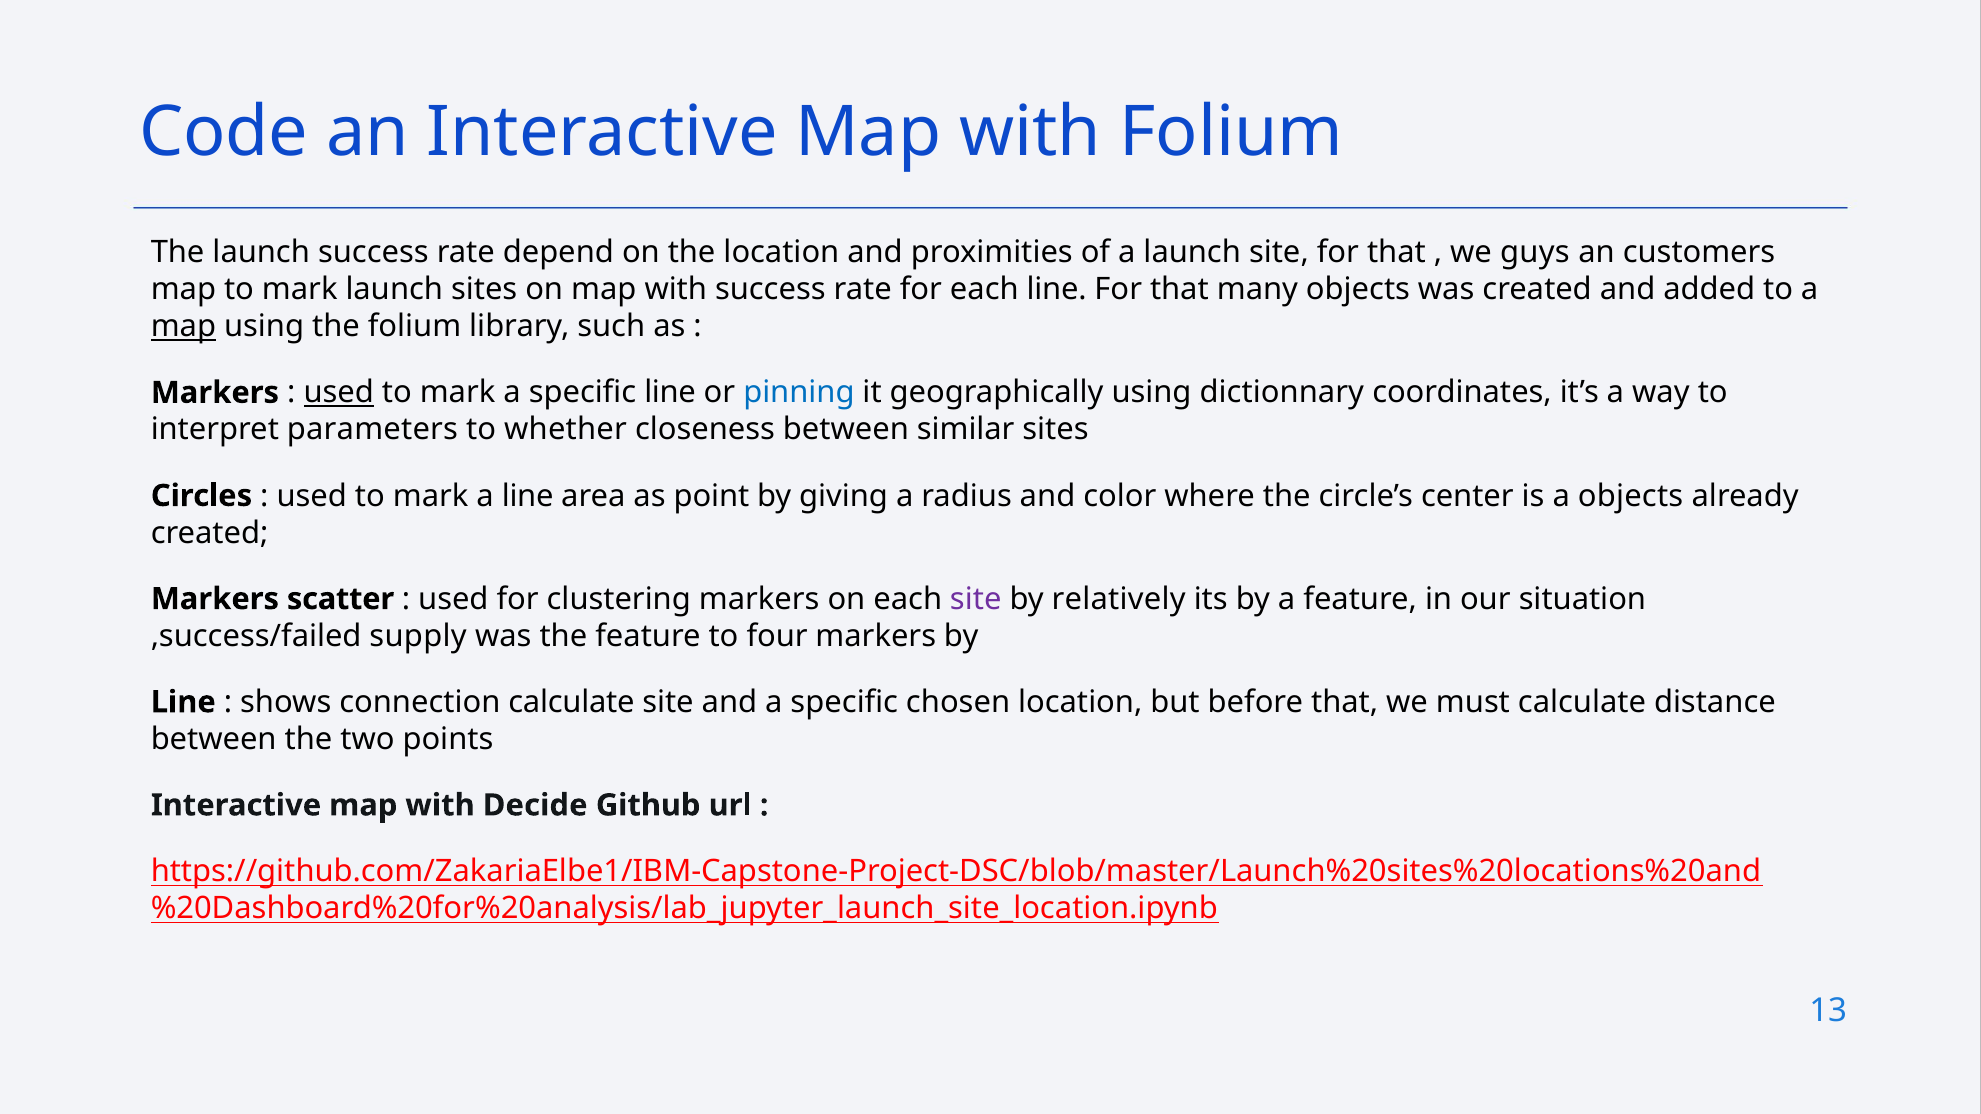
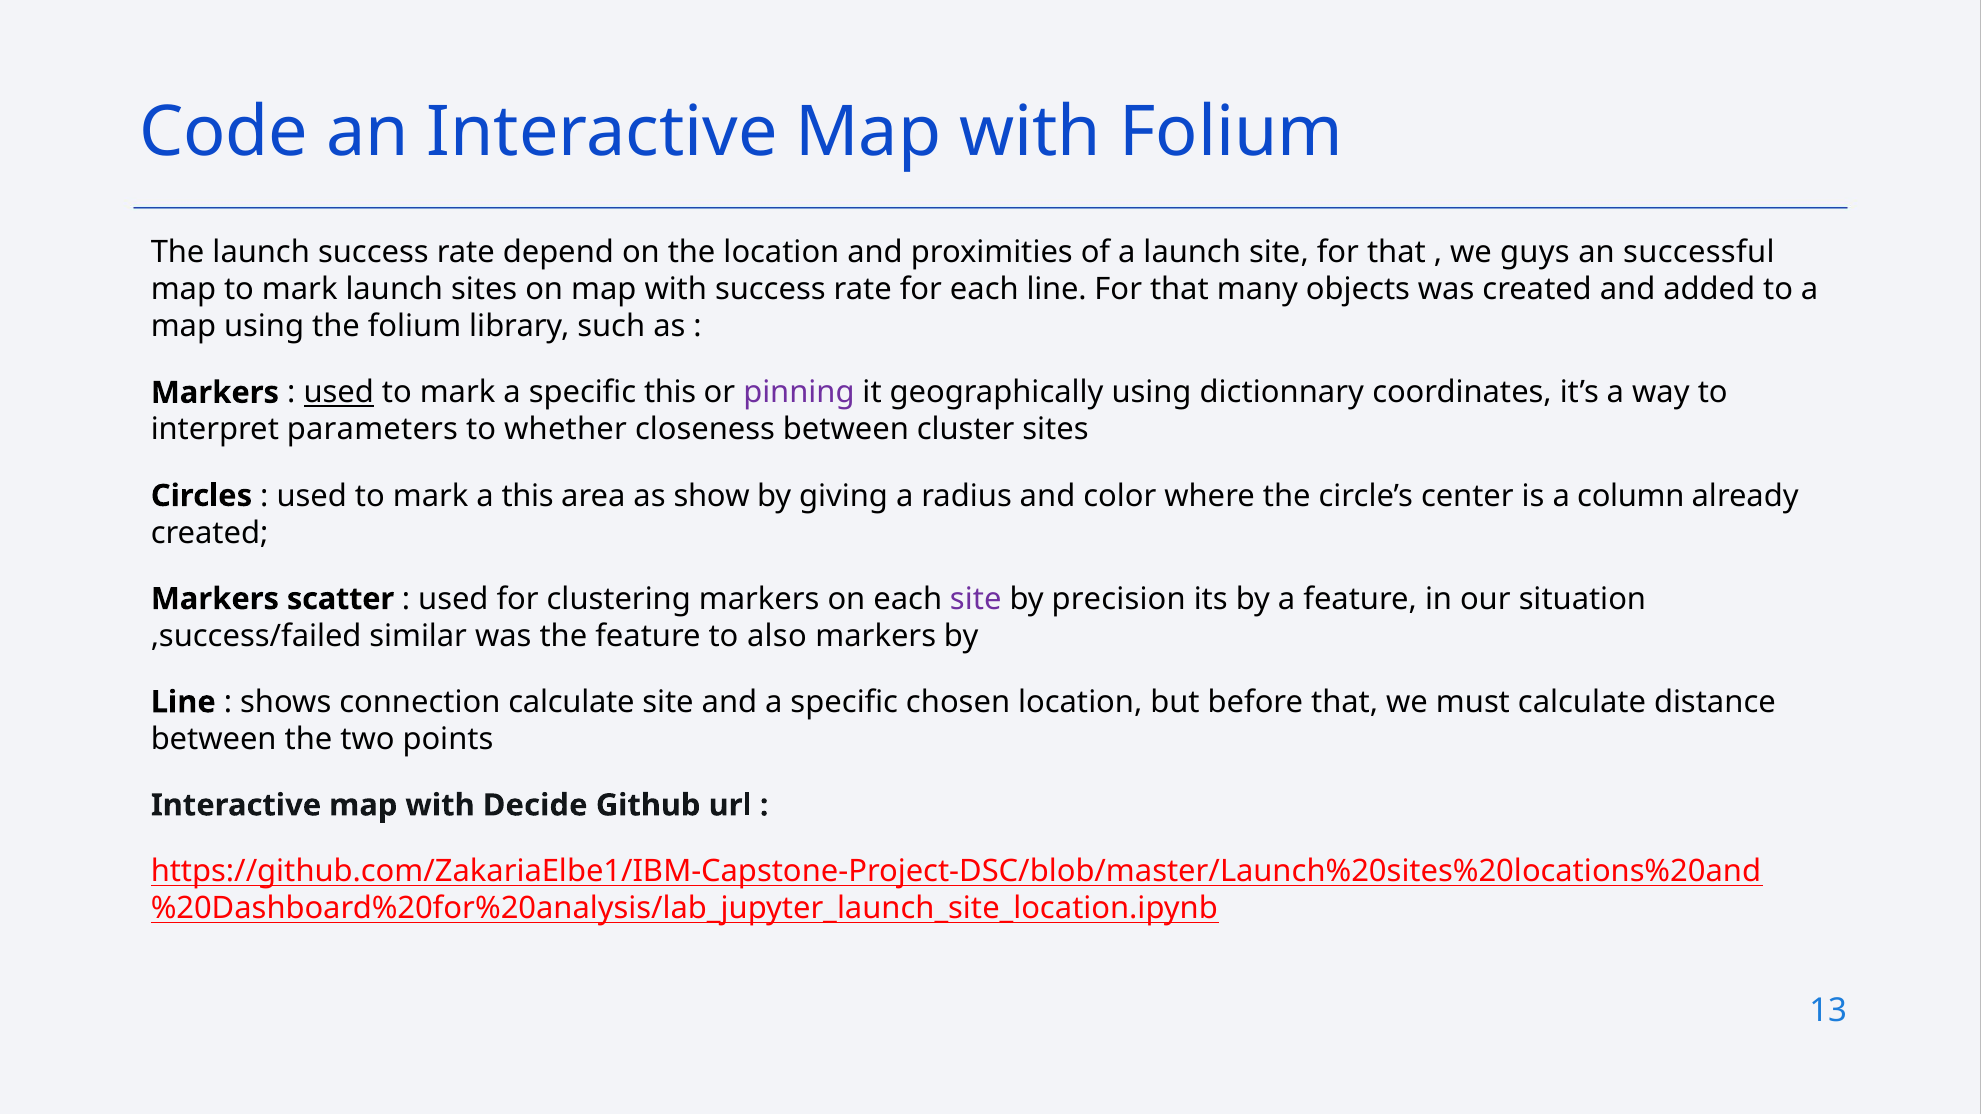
customers: customers -> successful (1699, 252)
map underline: present -> none (183, 327)
specific line: line -> this (670, 393)
pinning colour: blue -> purple (799, 393)
similar: similar -> cluster (966, 430)
a line: line -> this (528, 496)
point: point -> show (712, 496)
a objects: objects -> column (1631, 496)
relatively: relatively -> precision (1119, 599)
supply: supply -> similar (418, 636)
four: four -> also (777, 636)
